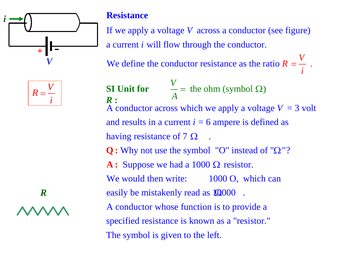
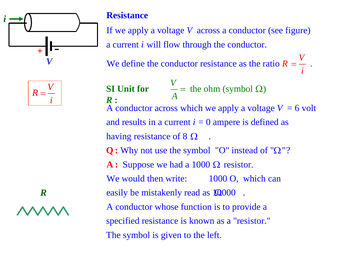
3: 3 -> 6 (297, 108)
6: 6 -> 0 (208, 122)
7: 7 -> 8 (185, 136)
